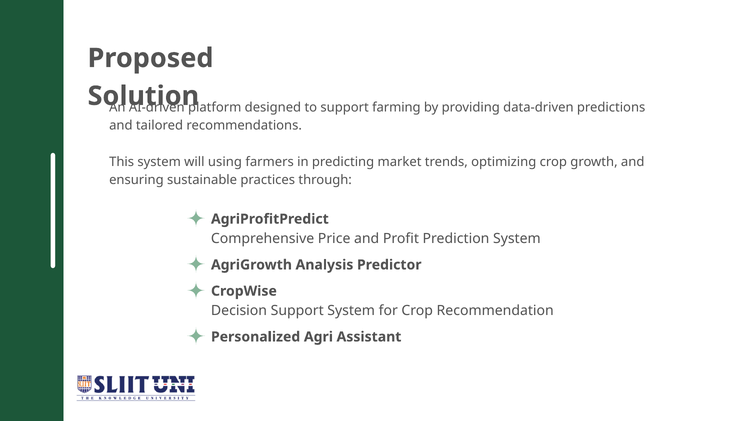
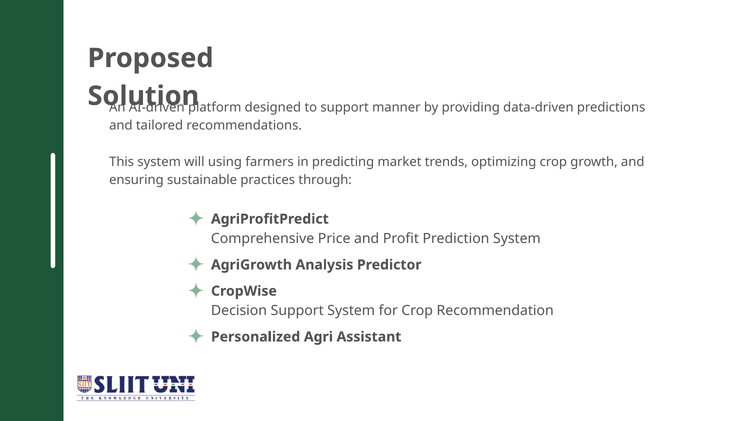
farming: farming -> manner (396, 107)
